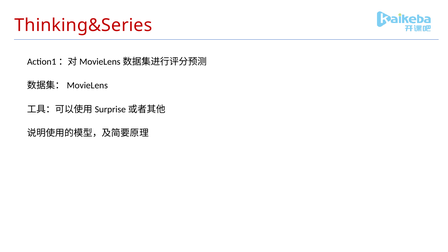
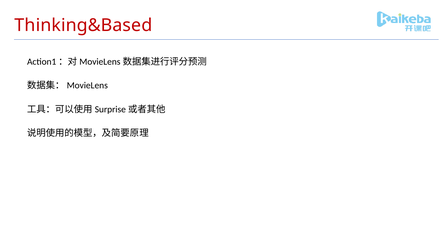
Thinking&Series: Thinking&Series -> Thinking&Based (83, 25)
